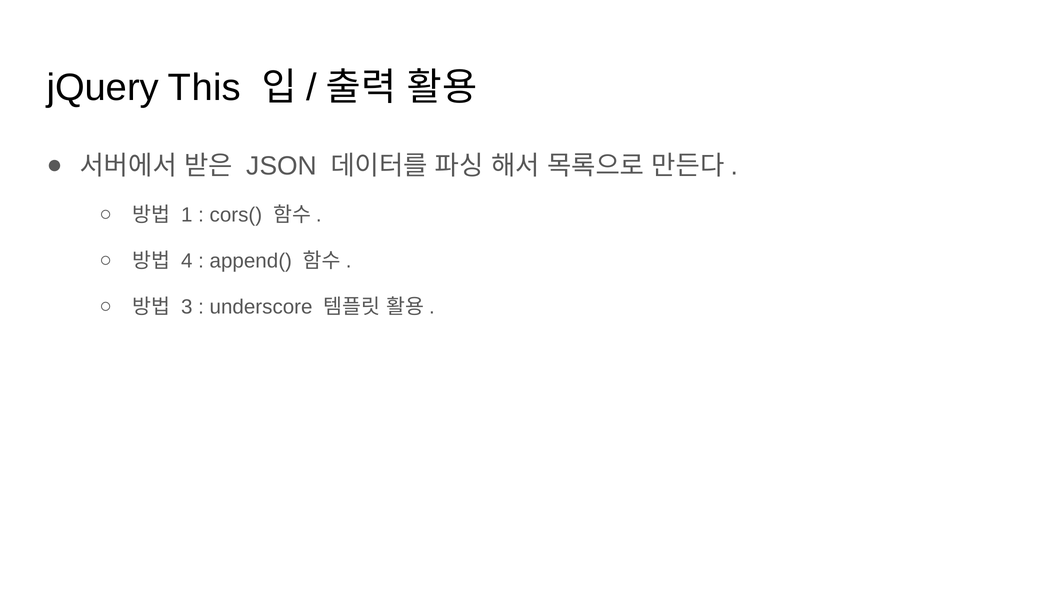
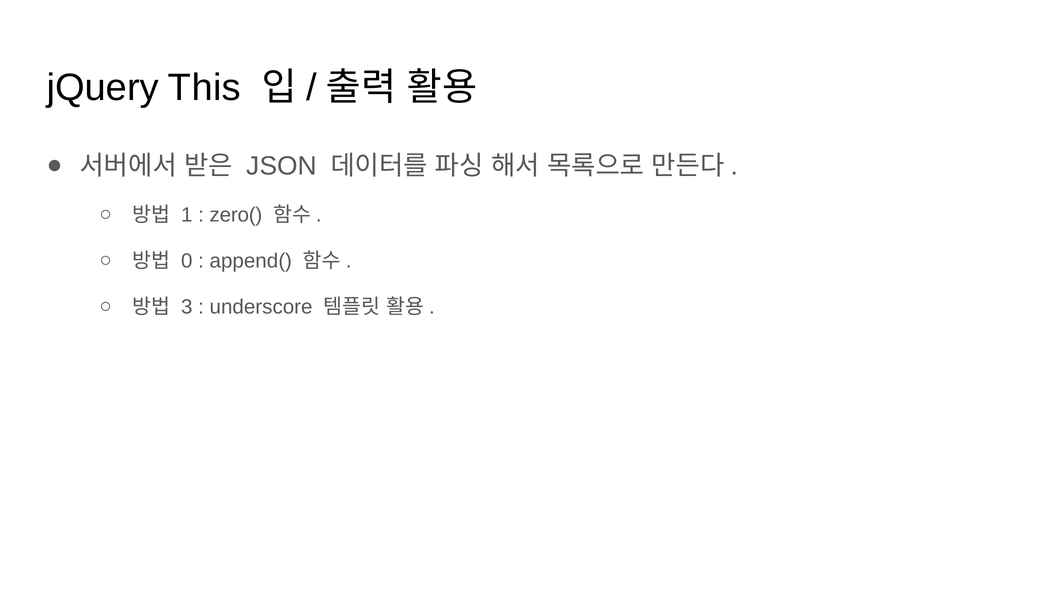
cors(: cors( -> zero( (236, 215)
4: 4 -> 0 (187, 261)
